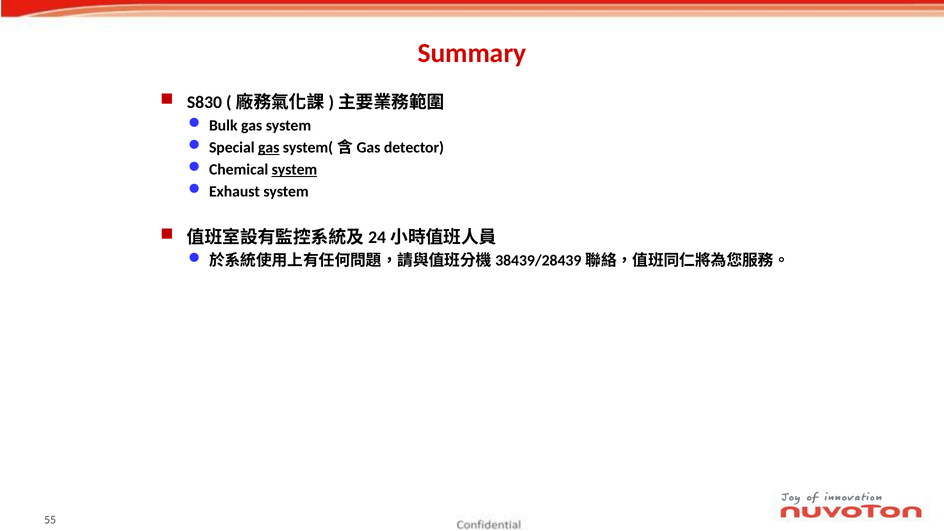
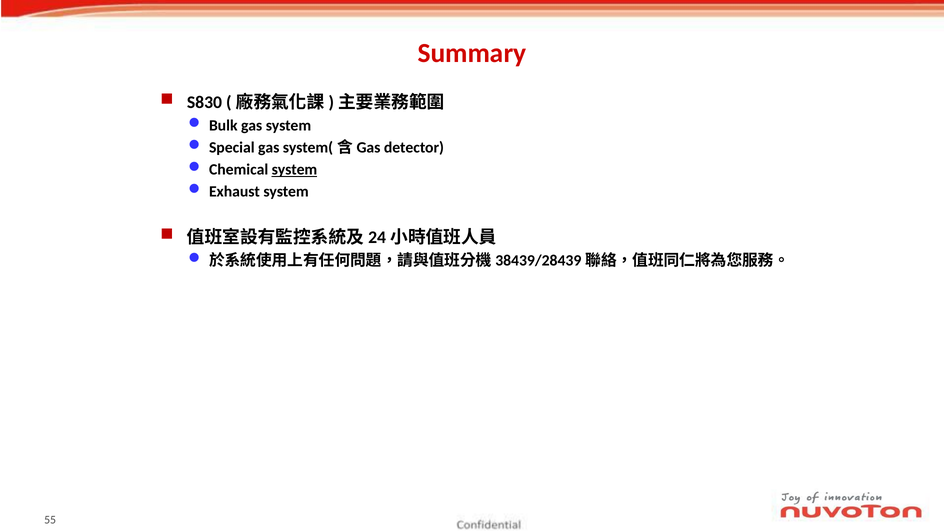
gas underline: present -> none (269, 148)
